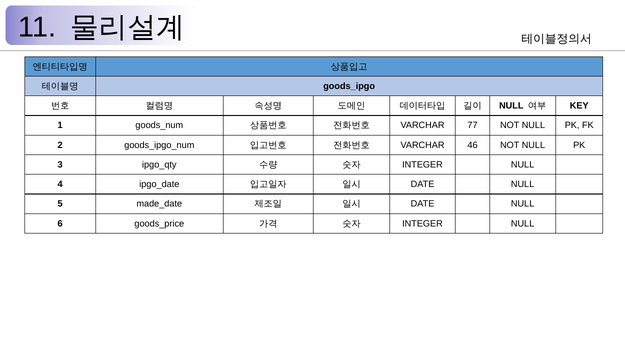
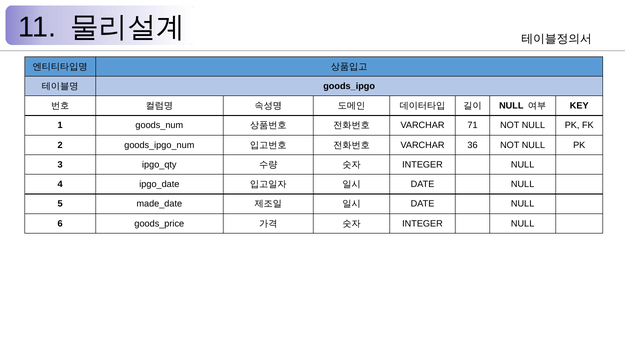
77: 77 -> 71 (473, 125)
46: 46 -> 36 (473, 145)
